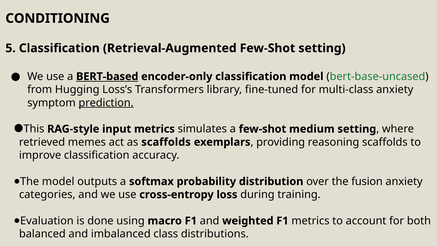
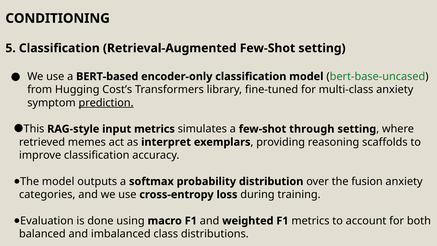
BERT-based underline: present -> none (107, 76)
Loss’s: Loss’s -> Cost’s (117, 90)
medium: medium -> through (312, 129)
as scaffolds: scaffolds -> interpret (166, 142)
